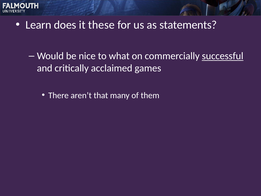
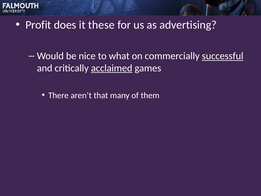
Learn: Learn -> Profit (38, 25)
statements: statements -> advertising (188, 25)
acclaimed underline: none -> present (112, 68)
